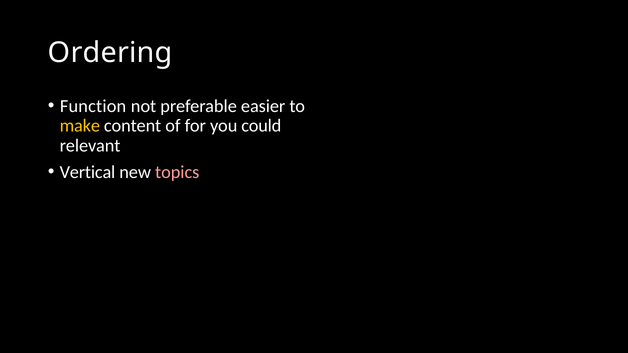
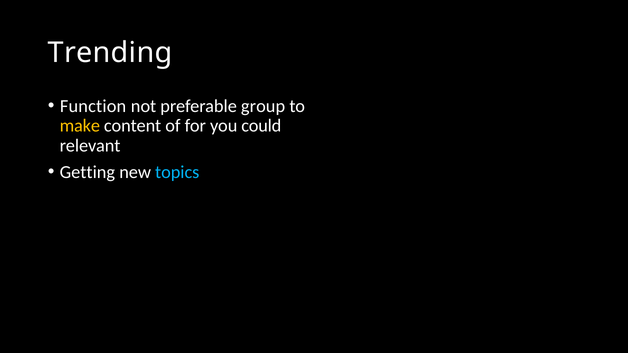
Ordering: Ordering -> Trending (110, 53)
easier: easier -> group (263, 106)
Vertical: Vertical -> Getting (87, 172)
topics colour: pink -> light blue (177, 172)
